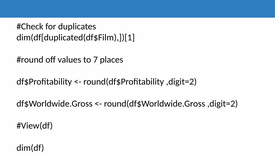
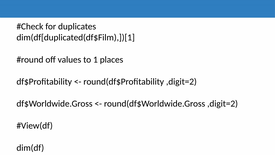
7: 7 -> 1 (95, 59)
